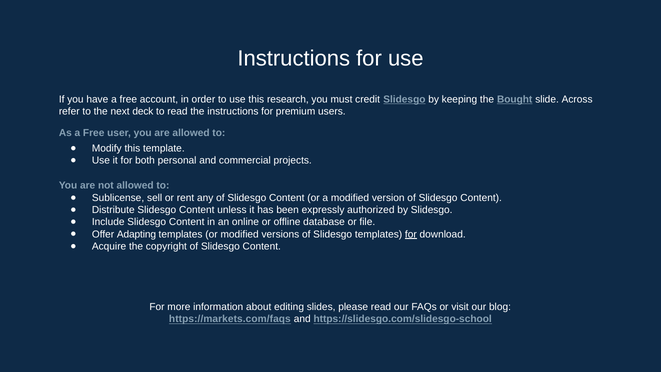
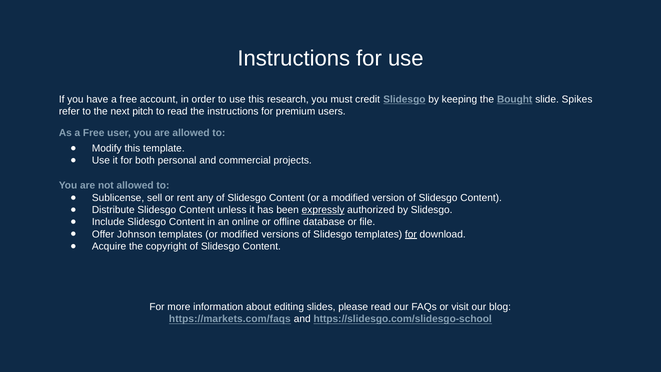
Across: Across -> Spikes (577, 99)
deck: deck -> pitch (143, 111)
expressly underline: none -> present (323, 210)
Adapting: Adapting -> Johnson (136, 234)
